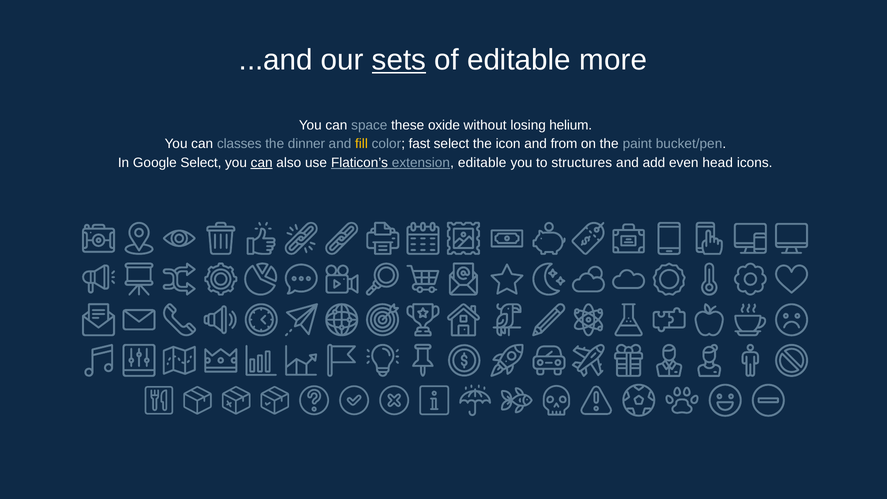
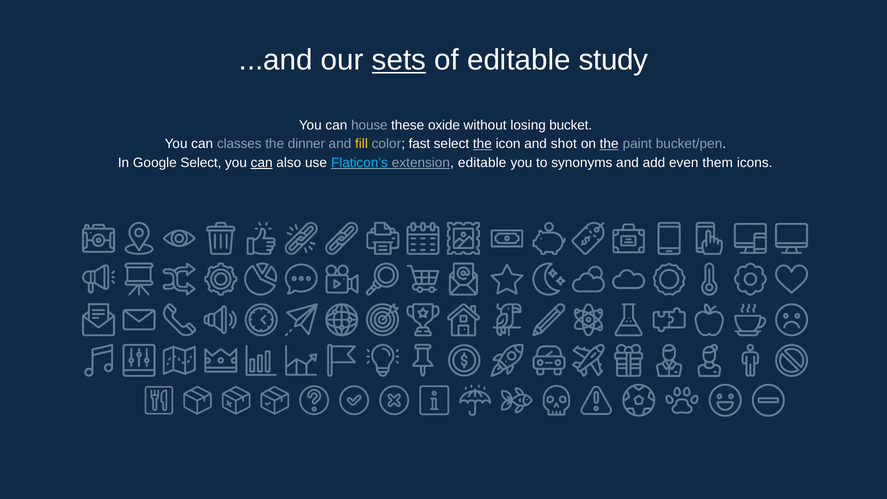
more: more -> study (614, 60)
space: space -> house (369, 125)
helium: helium -> bucket (571, 125)
the underline: none -> present (482, 144)
from: from -> shot (564, 144)
the underline: none -> present (609, 144)
Flaticon’s colour: white -> light blue (360, 163)
structures: structures -> synonyms (582, 163)
head: head -> them (718, 163)
